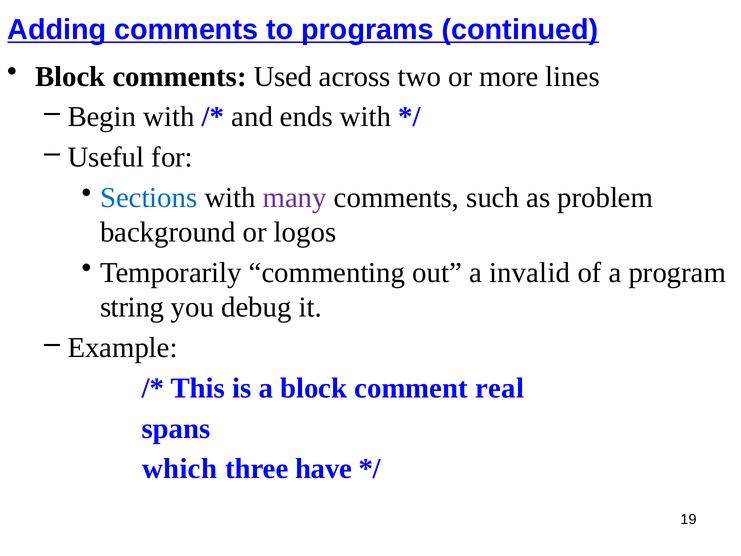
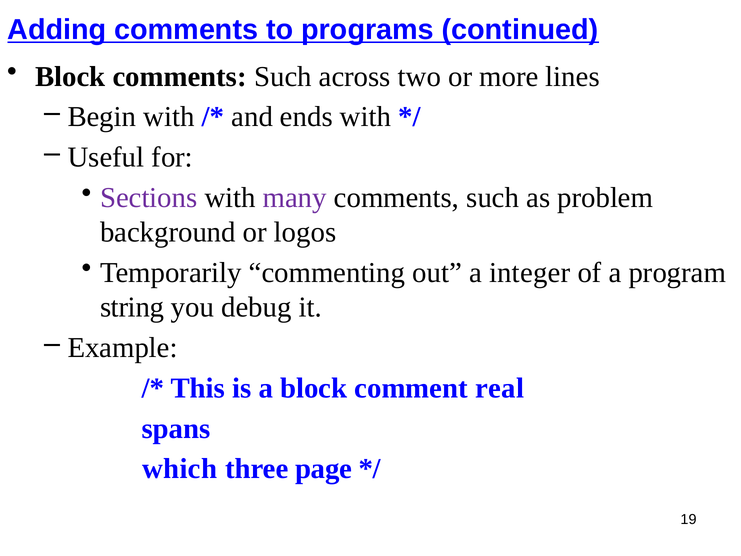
Block comments Used: Used -> Such (283, 77)
Sections colour: blue -> purple (149, 198)
invalid: invalid -> integer (530, 273)
have: have -> page (324, 469)
